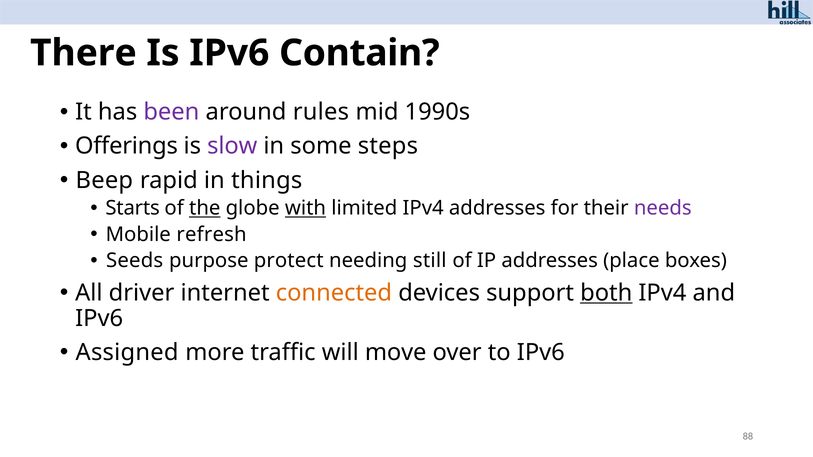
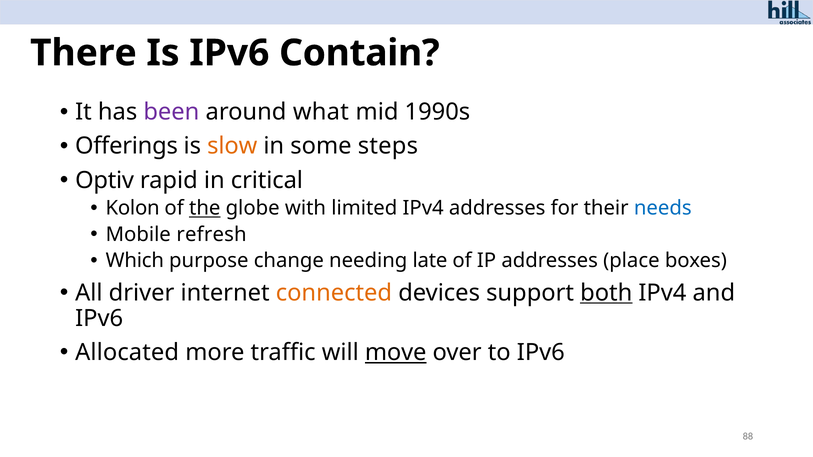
rules: rules -> what (321, 112)
slow colour: purple -> orange (232, 146)
Beep: Beep -> Optiv (105, 180)
things: things -> critical (267, 180)
Starts: Starts -> Kolon (133, 208)
with underline: present -> none (305, 208)
needs colour: purple -> blue (663, 208)
Seeds: Seeds -> Which (135, 261)
protect: protect -> change (289, 261)
still: still -> late (430, 261)
Assigned: Assigned -> Allocated (127, 353)
move underline: none -> present (396, 353)
